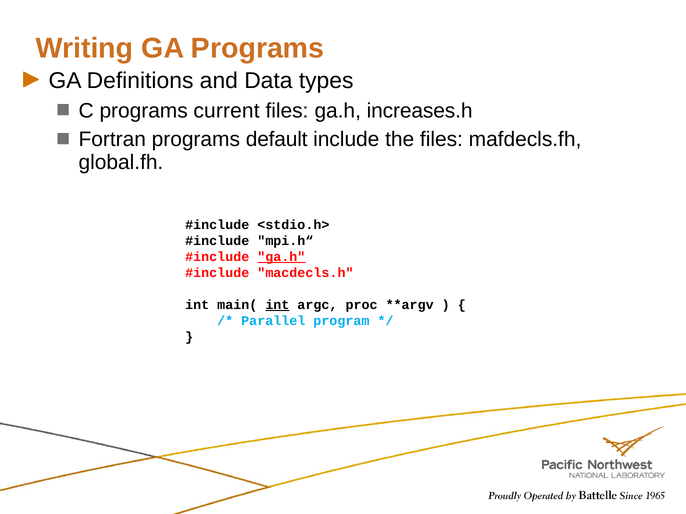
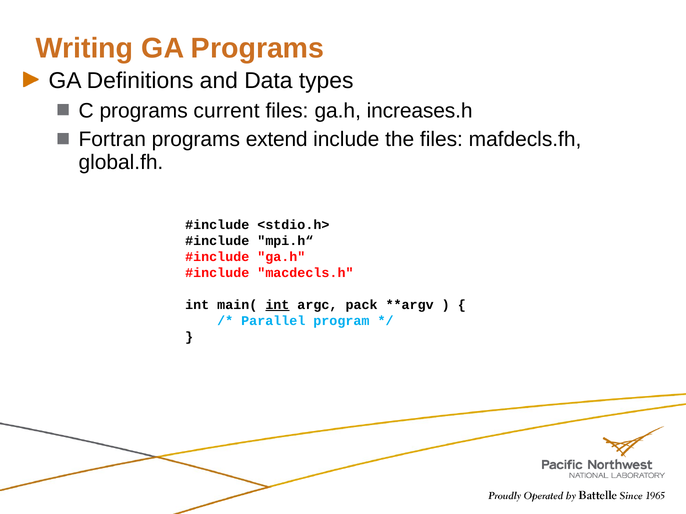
default: default -> extend (277, 140)
ga.h underline: present -> none (281, 257)
proc: proc -> pack (362, 305)
